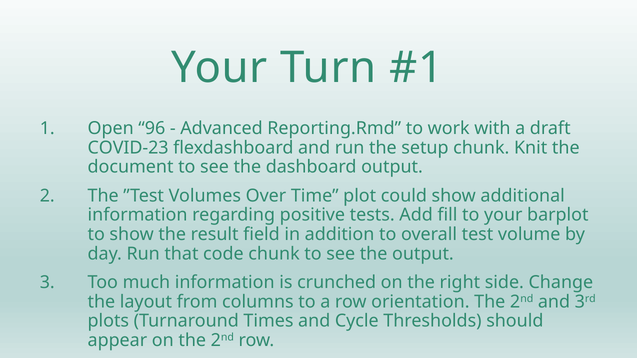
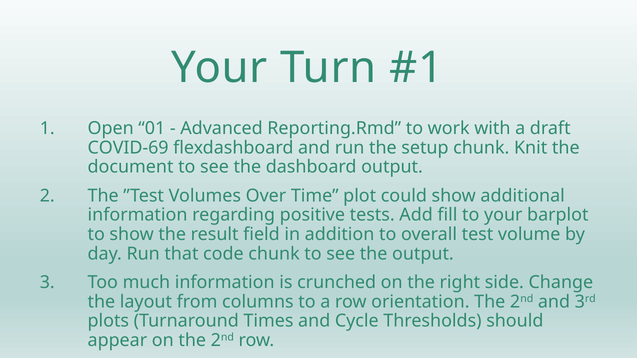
96: 96 -> 01 (152, 128)
COVID-23: COVID-23 -> COVID-69 (128, 148)
